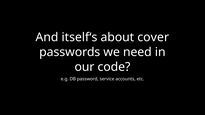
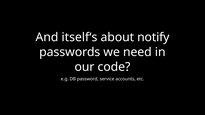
cover: cover -> notify (153, 37)
